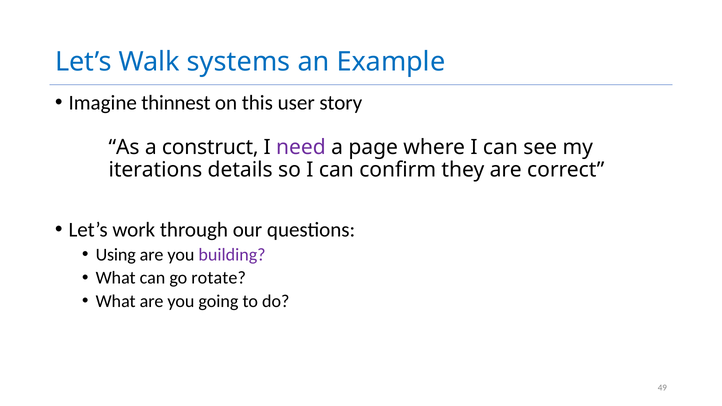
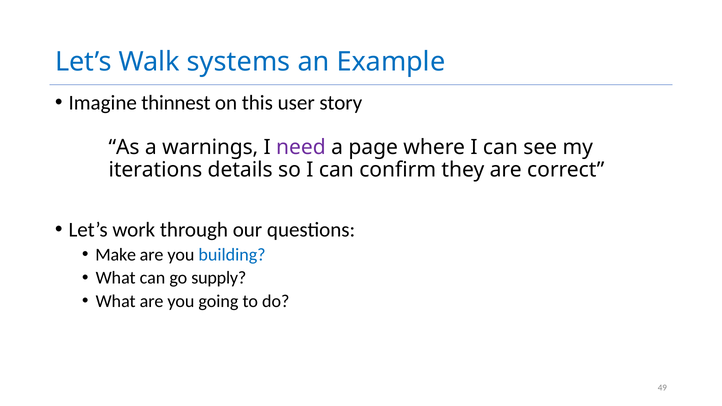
construct: construct -> warnings (210, 147)
Using: Using -> Make (116, 255)
building colour: purple -> blue (232, 255)
rotate: rotate -> supply (219, 278)
